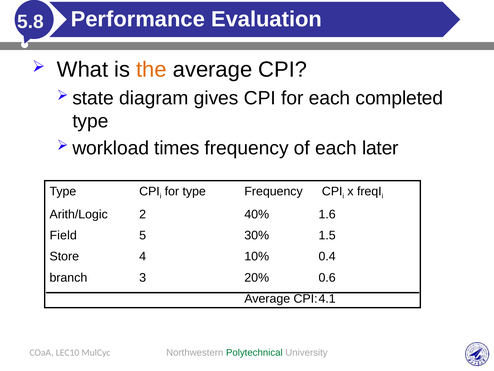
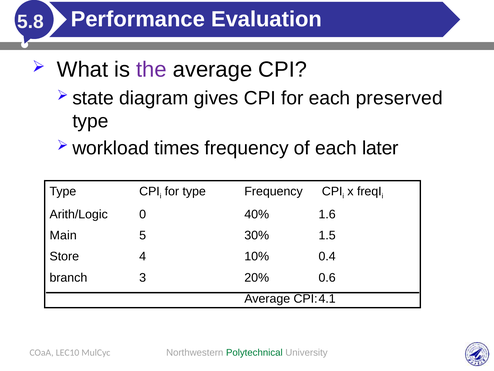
the colour: orange -> purple (151, 70)
completed: completed -> preserved (399, 98)
2: 2 -> 0 (143, 214)
Field: Field -> Main (63, 235)
